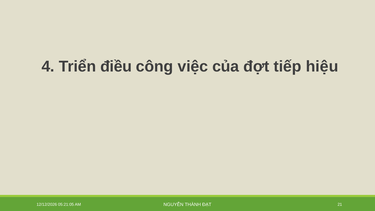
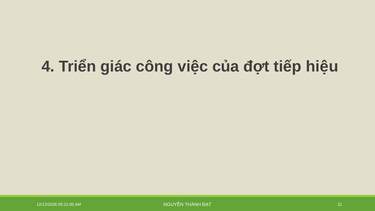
điều: điều -> giác (116, 66)
